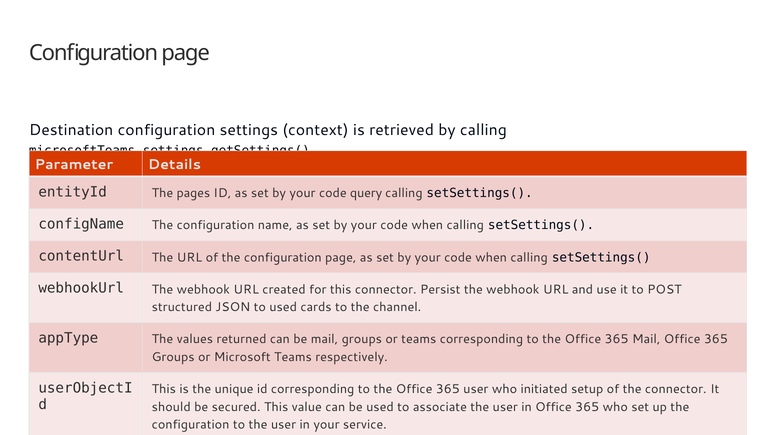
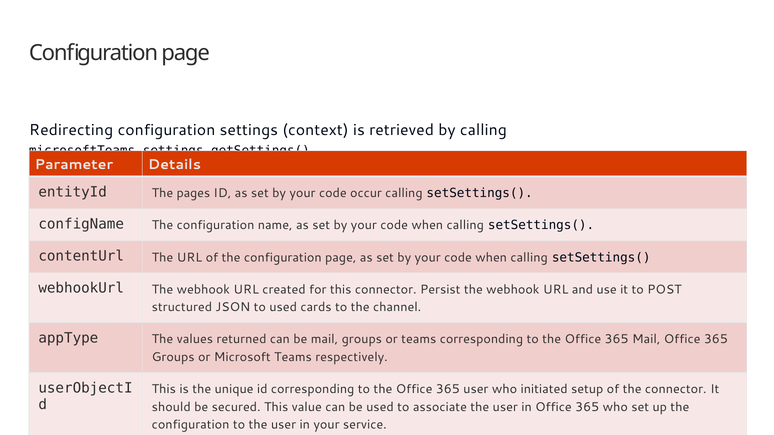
Destination: Destination -> Redirecting (71, 130)
query: query -> occur (366, 193)
